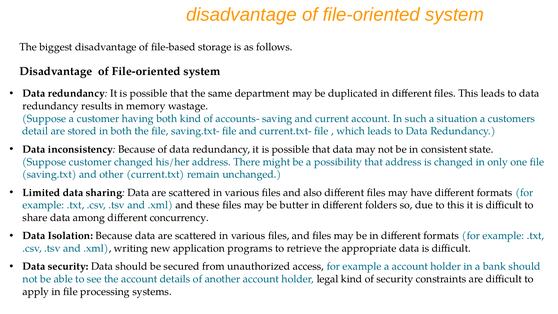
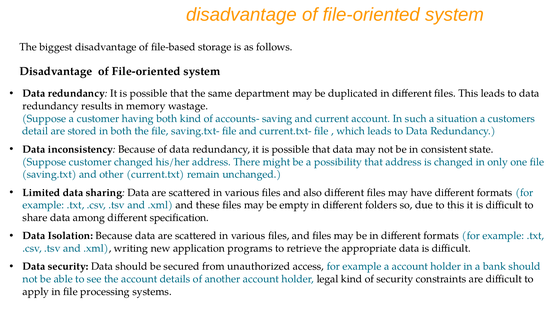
butter: butter -> empty (294, 205)
concurrency: concurrency -> specification (179, 218)
